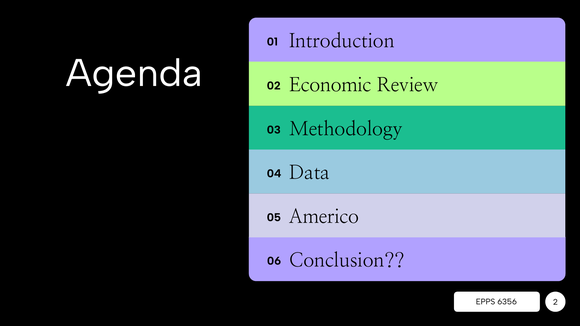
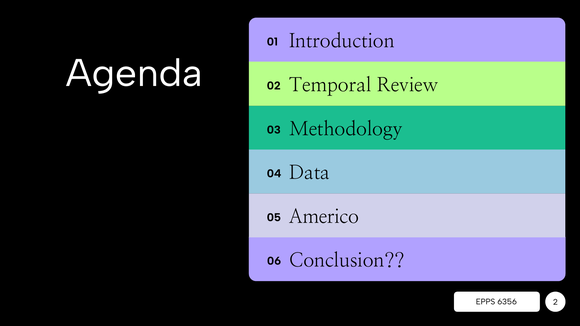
Economic: Economic -> Temporal (330, 85)
